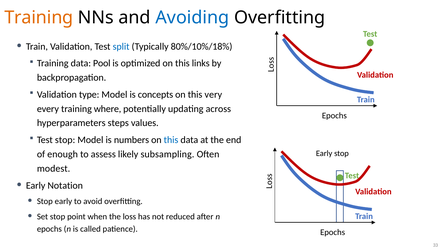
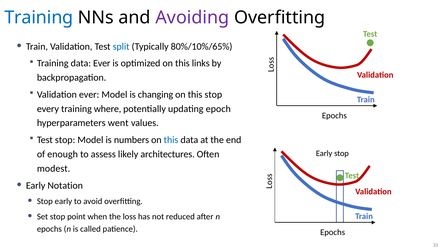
Training colour: orange -> blue (39, 18)
Avoiding colour: blue -> purple (192, 18)
80%/10%/18%: 80%/10%/18% -> 80%/10%/65% (202, 46)
data Pool: Pool -> Ever (102, 63)
Validation type: type -> ever (89, 95)
concepts: concepts -> changing (156, 95)
this very: very -> stop (213, 95)
across: across -> epoch (218, 109)
steps: steps -> went (118, 123)
subsampling: subsampling -> architectures (168, 154)
